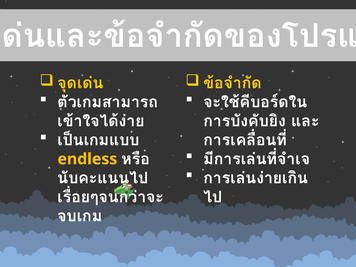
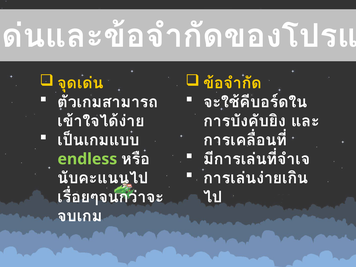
endless colour: yellow -> light green (87, 159)
